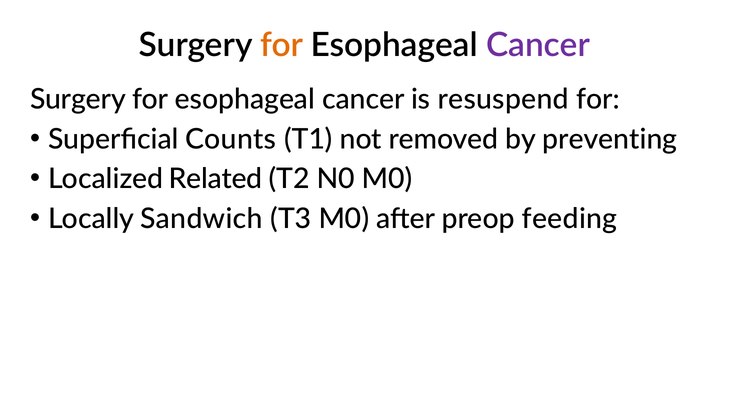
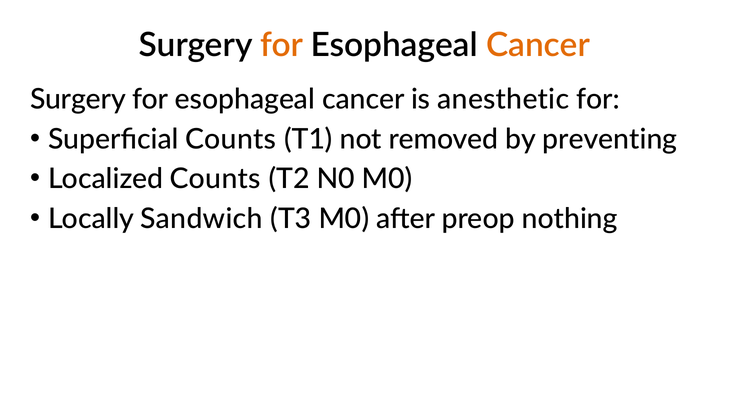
Cancer colour: purple -> orange (538, 45)
resuspend: resuspend -> anesthetic (503, 99)
Localized Related: Related -> Counts (215, 179)
feeding: feeding -> nothing (570, 219)
